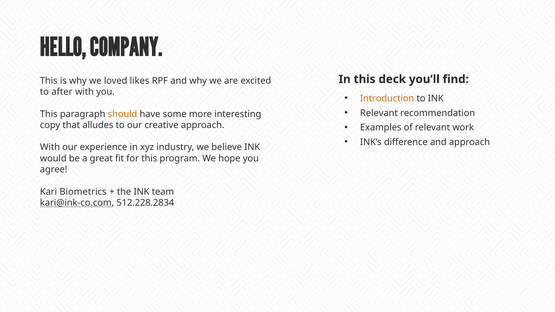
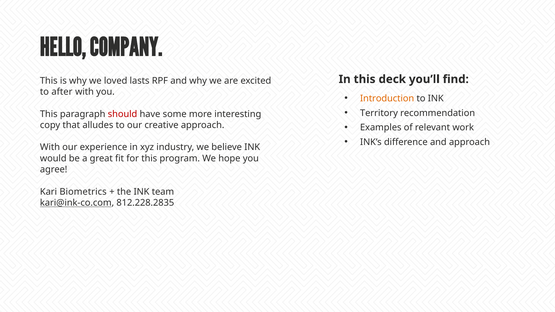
likes: likes -> lasts (140, 81)
Relevant: Relevant -> Territory (379, 113)
should colour: orange -> red (123, 114)
512.228.2834: 512.228.2834 -> 812.228.2835 (145, 203)
